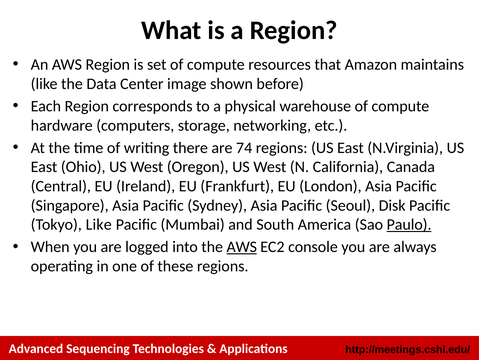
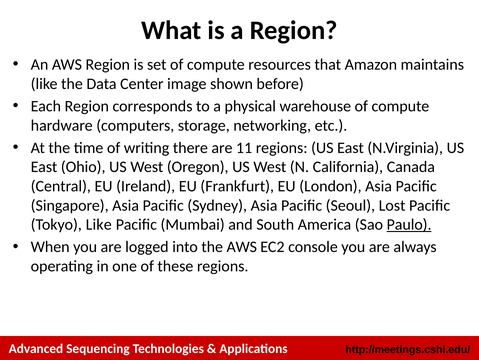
74: 74 -> 11 (244, 147)
Disk: Disk -> Lost (392, 205)
AWS underline: present -> none (242, 246)
